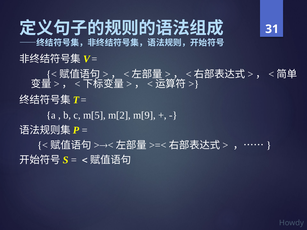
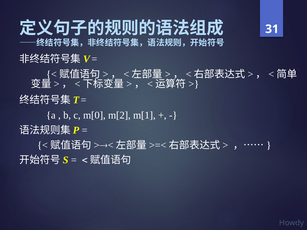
m[5: m[5 -> m[0 (94, 115)
m[9: m[9 -> m[1 (144, 115)
